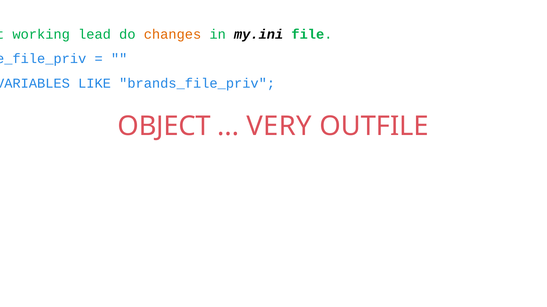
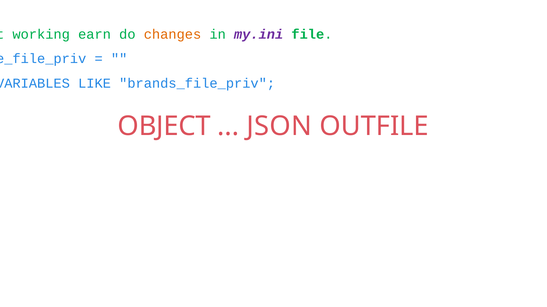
lead: lead -> earn (95, 34)
my.ini colour: black -> purple (259, 34)
VERY: VERY -> JSON (279, 126)
